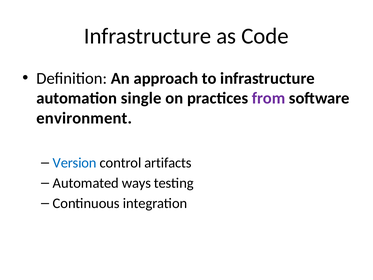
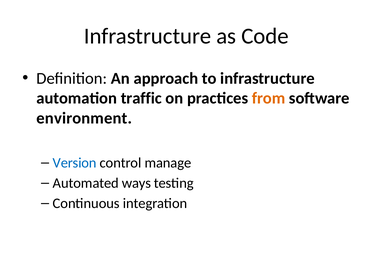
single: single -> traffic (141, 98)
from colour: purple -> orange (269, 98)
artifacts: artifacts -> manage (168, 163)
